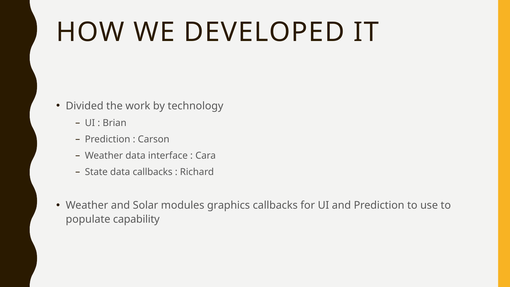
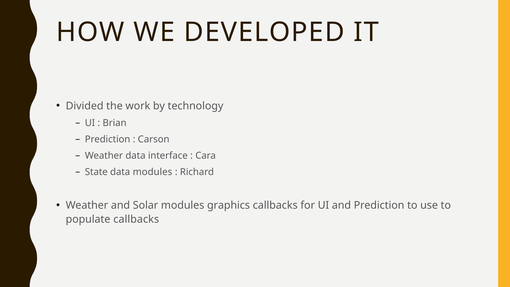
data callbacks: callbacks -> modules (153, 172)
populate capability: capability -> callbacks (136, 219)
